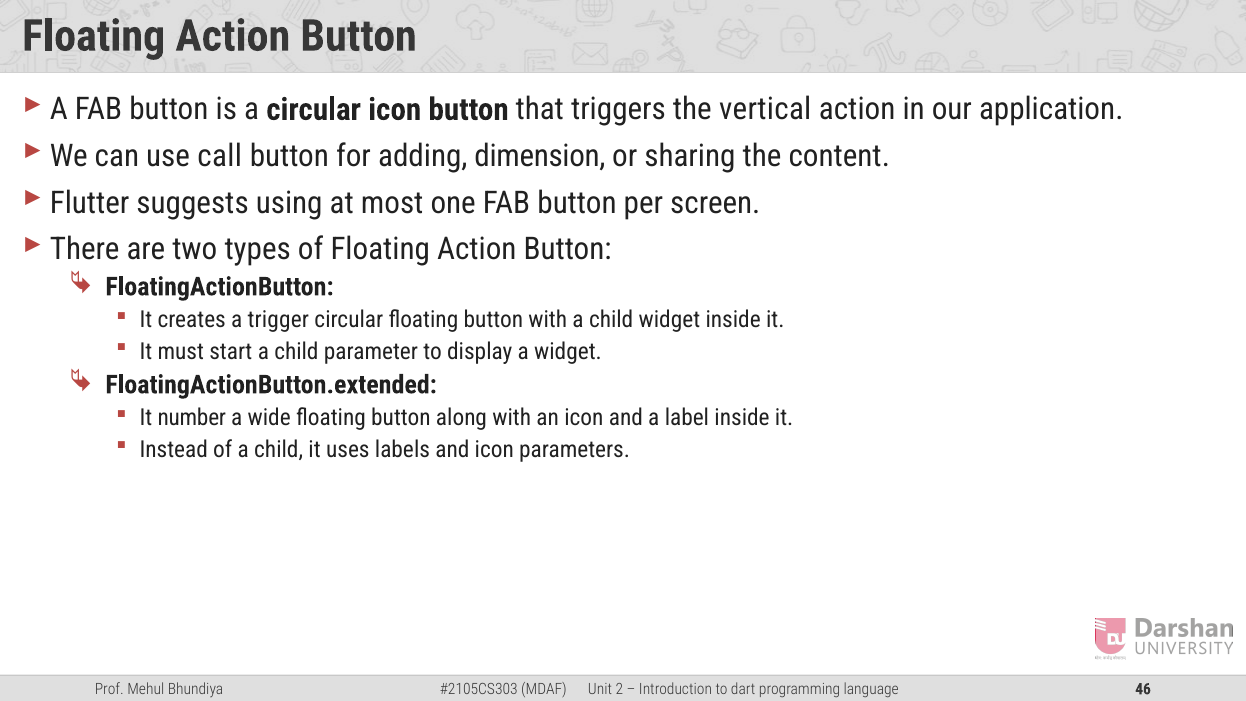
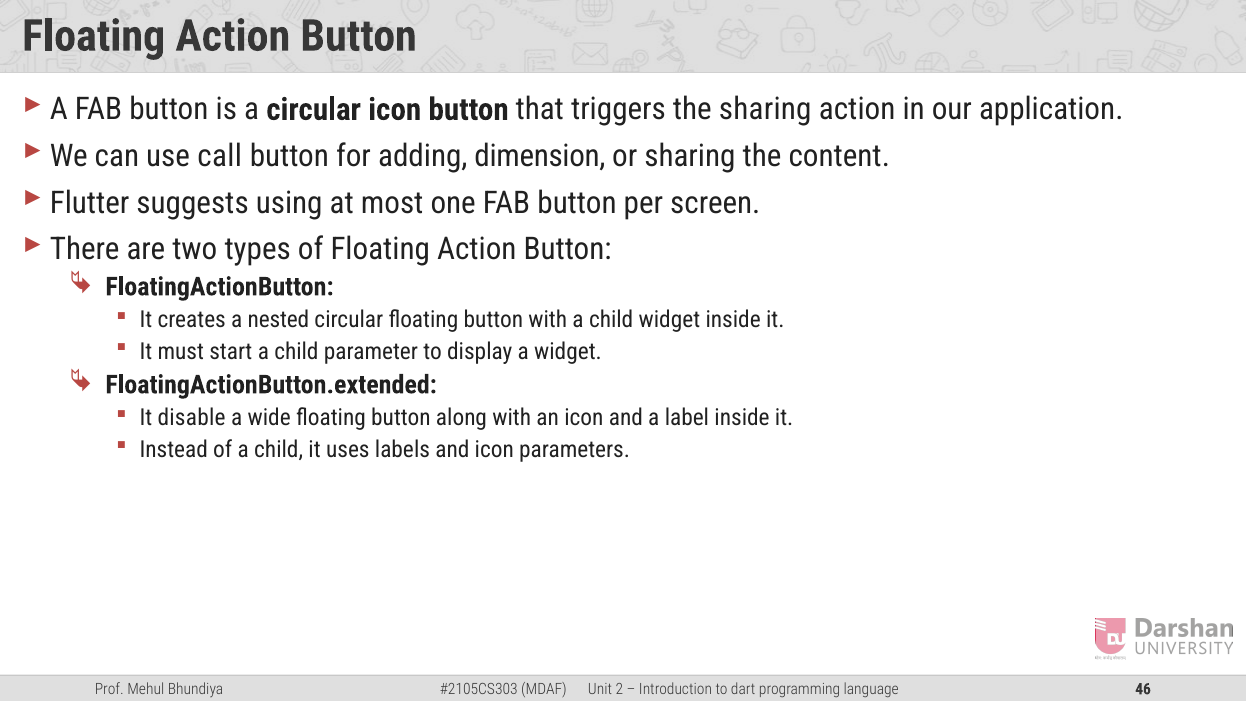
the vertical: vertical -> sharing (765, 110)
trigger: trigger -> nested (278, 320)
number: number -> disable (192, 418)
